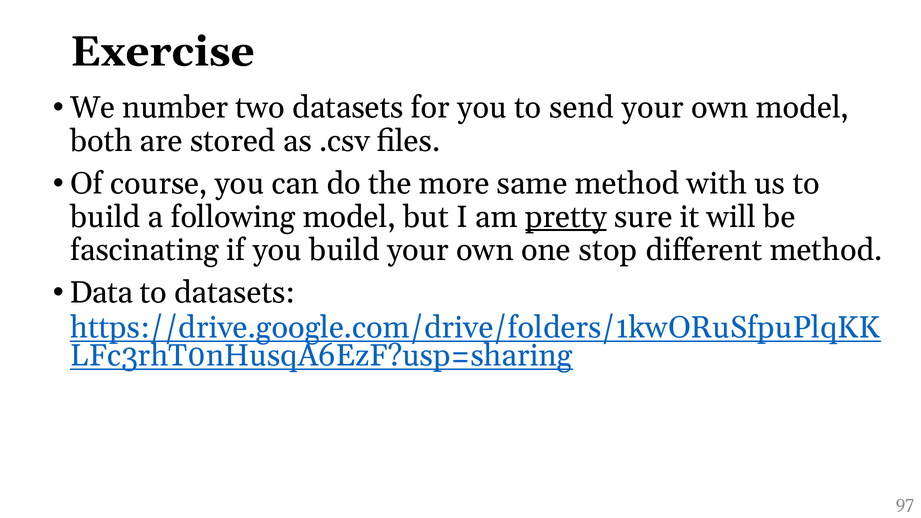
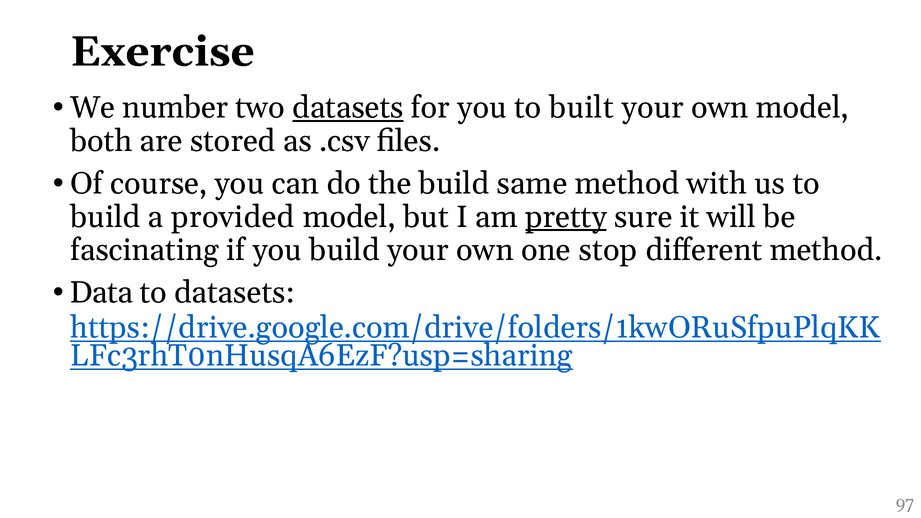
datasets underline: none -> present (348, 108)
send: send -> built (581, 108)
the more: more -> build (454, 184)
following: following -> provided (233, 217)
